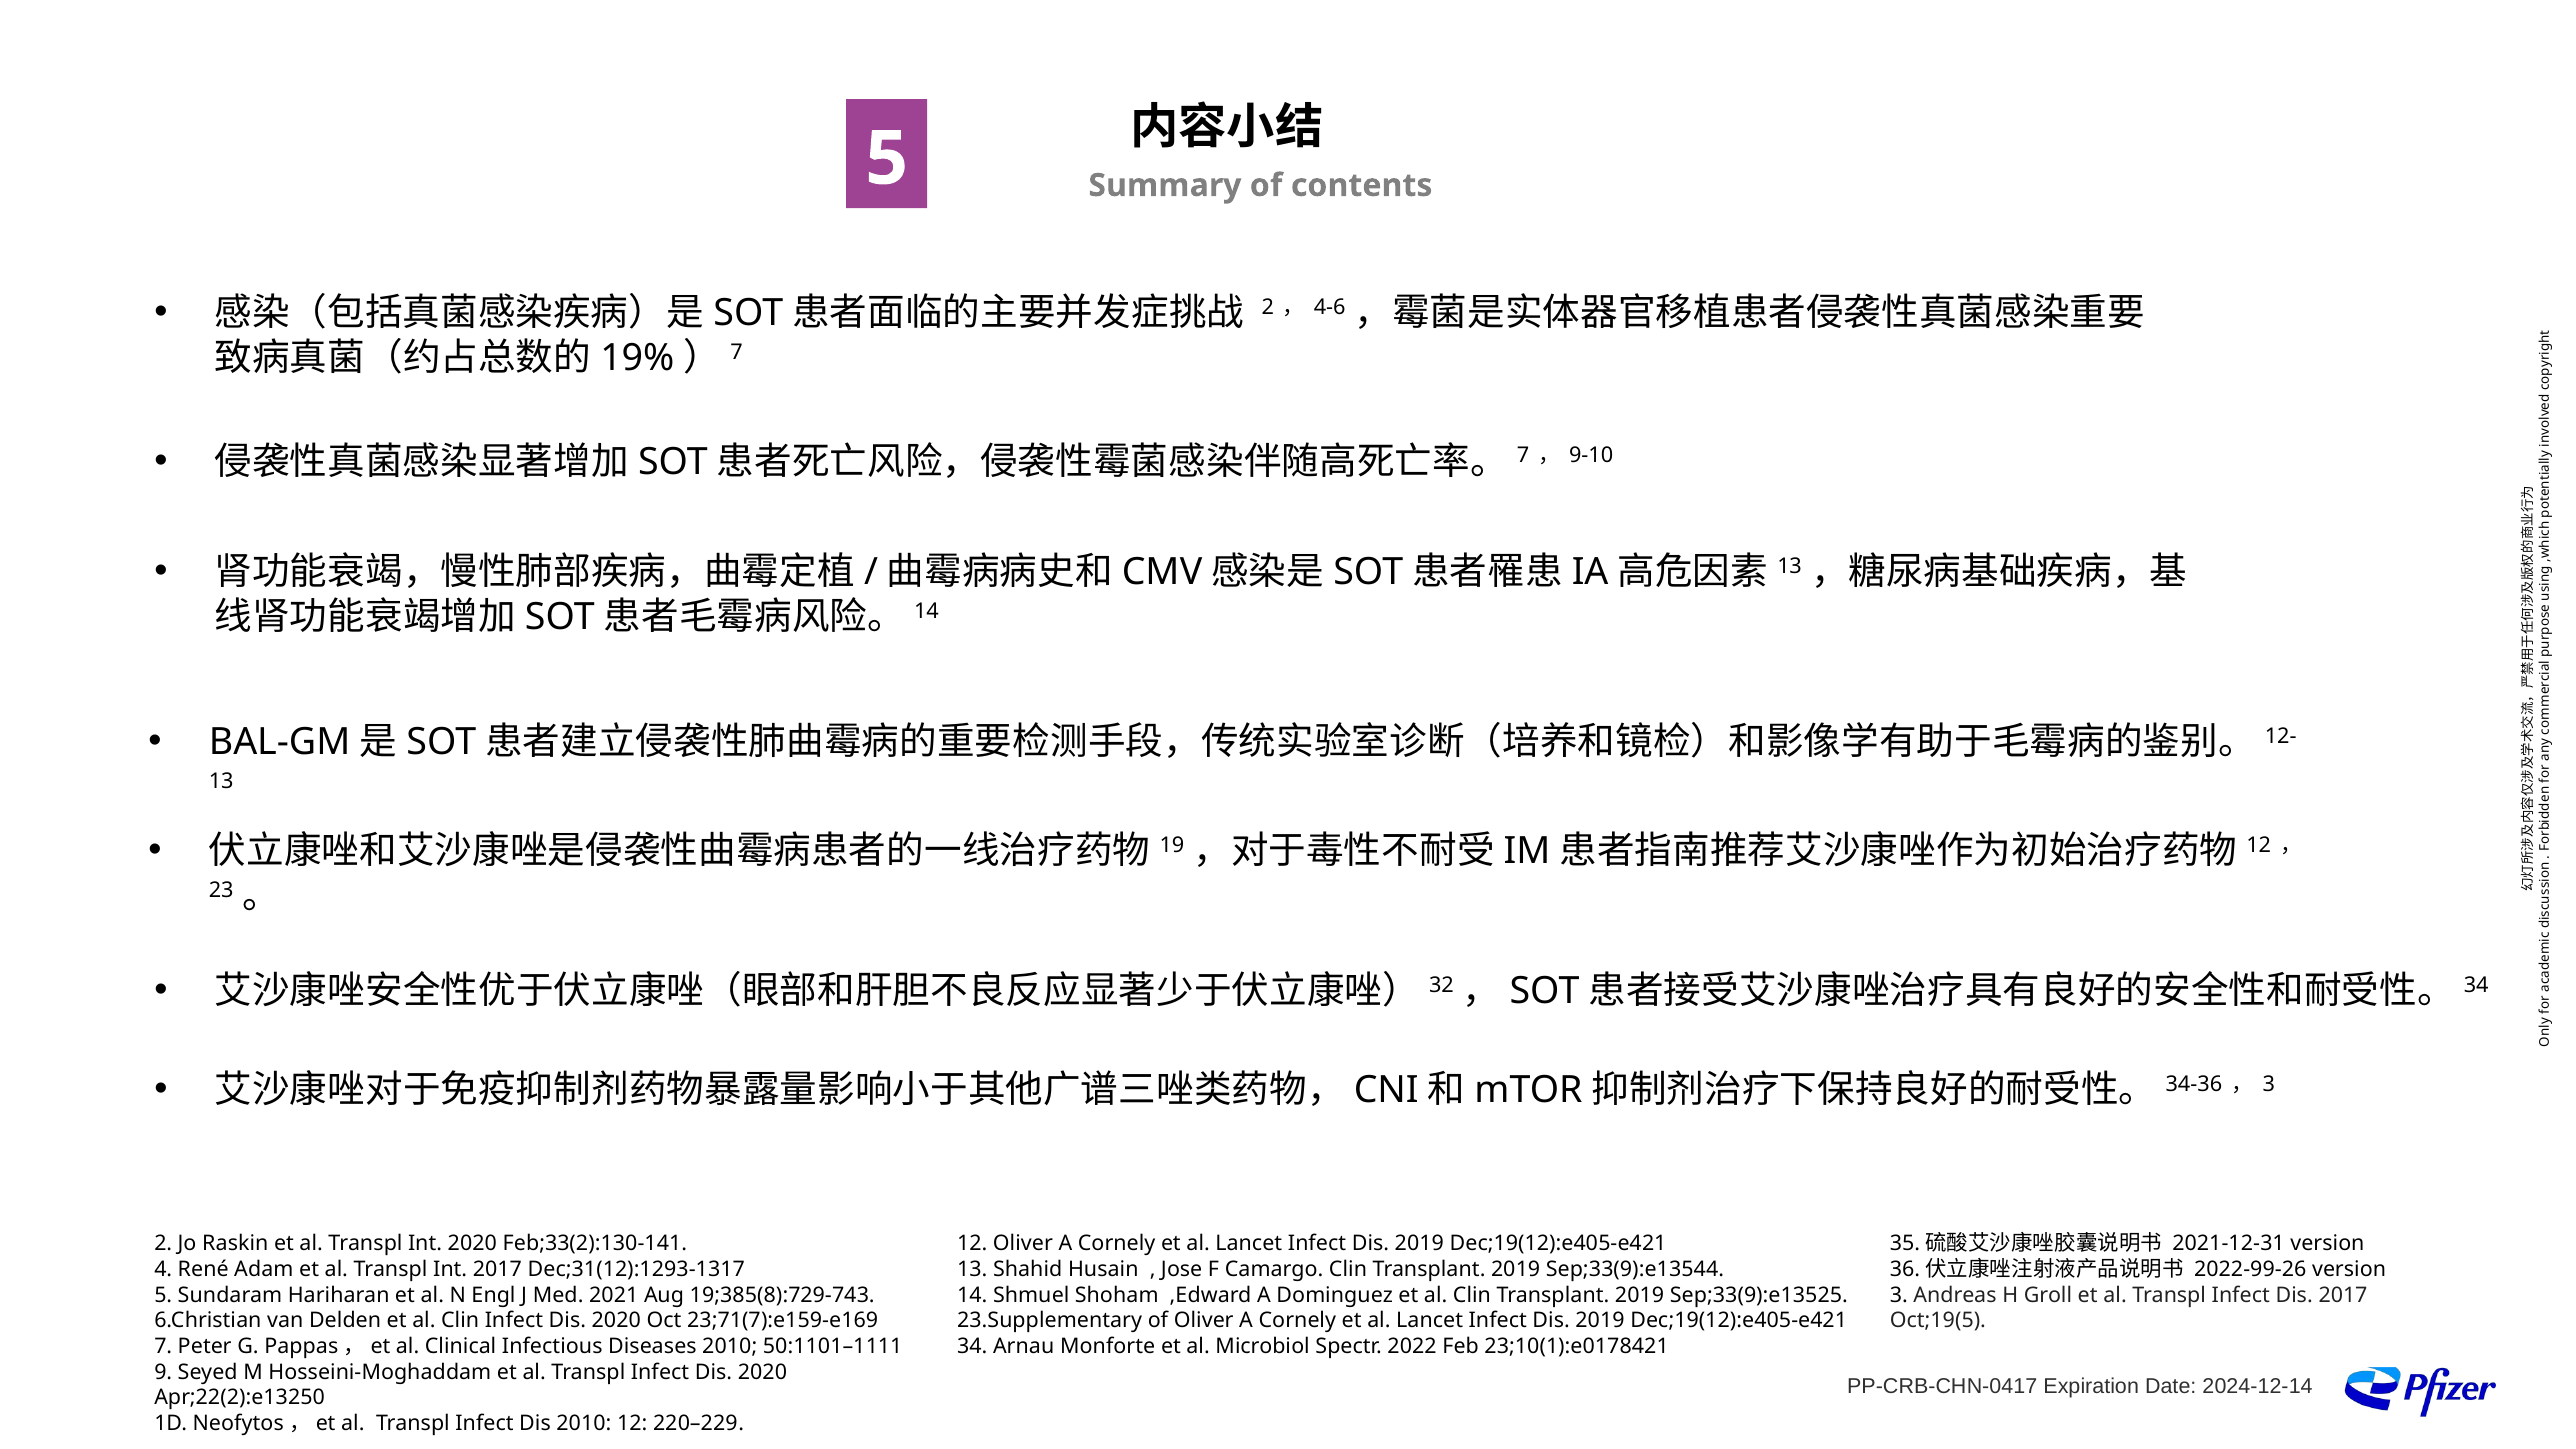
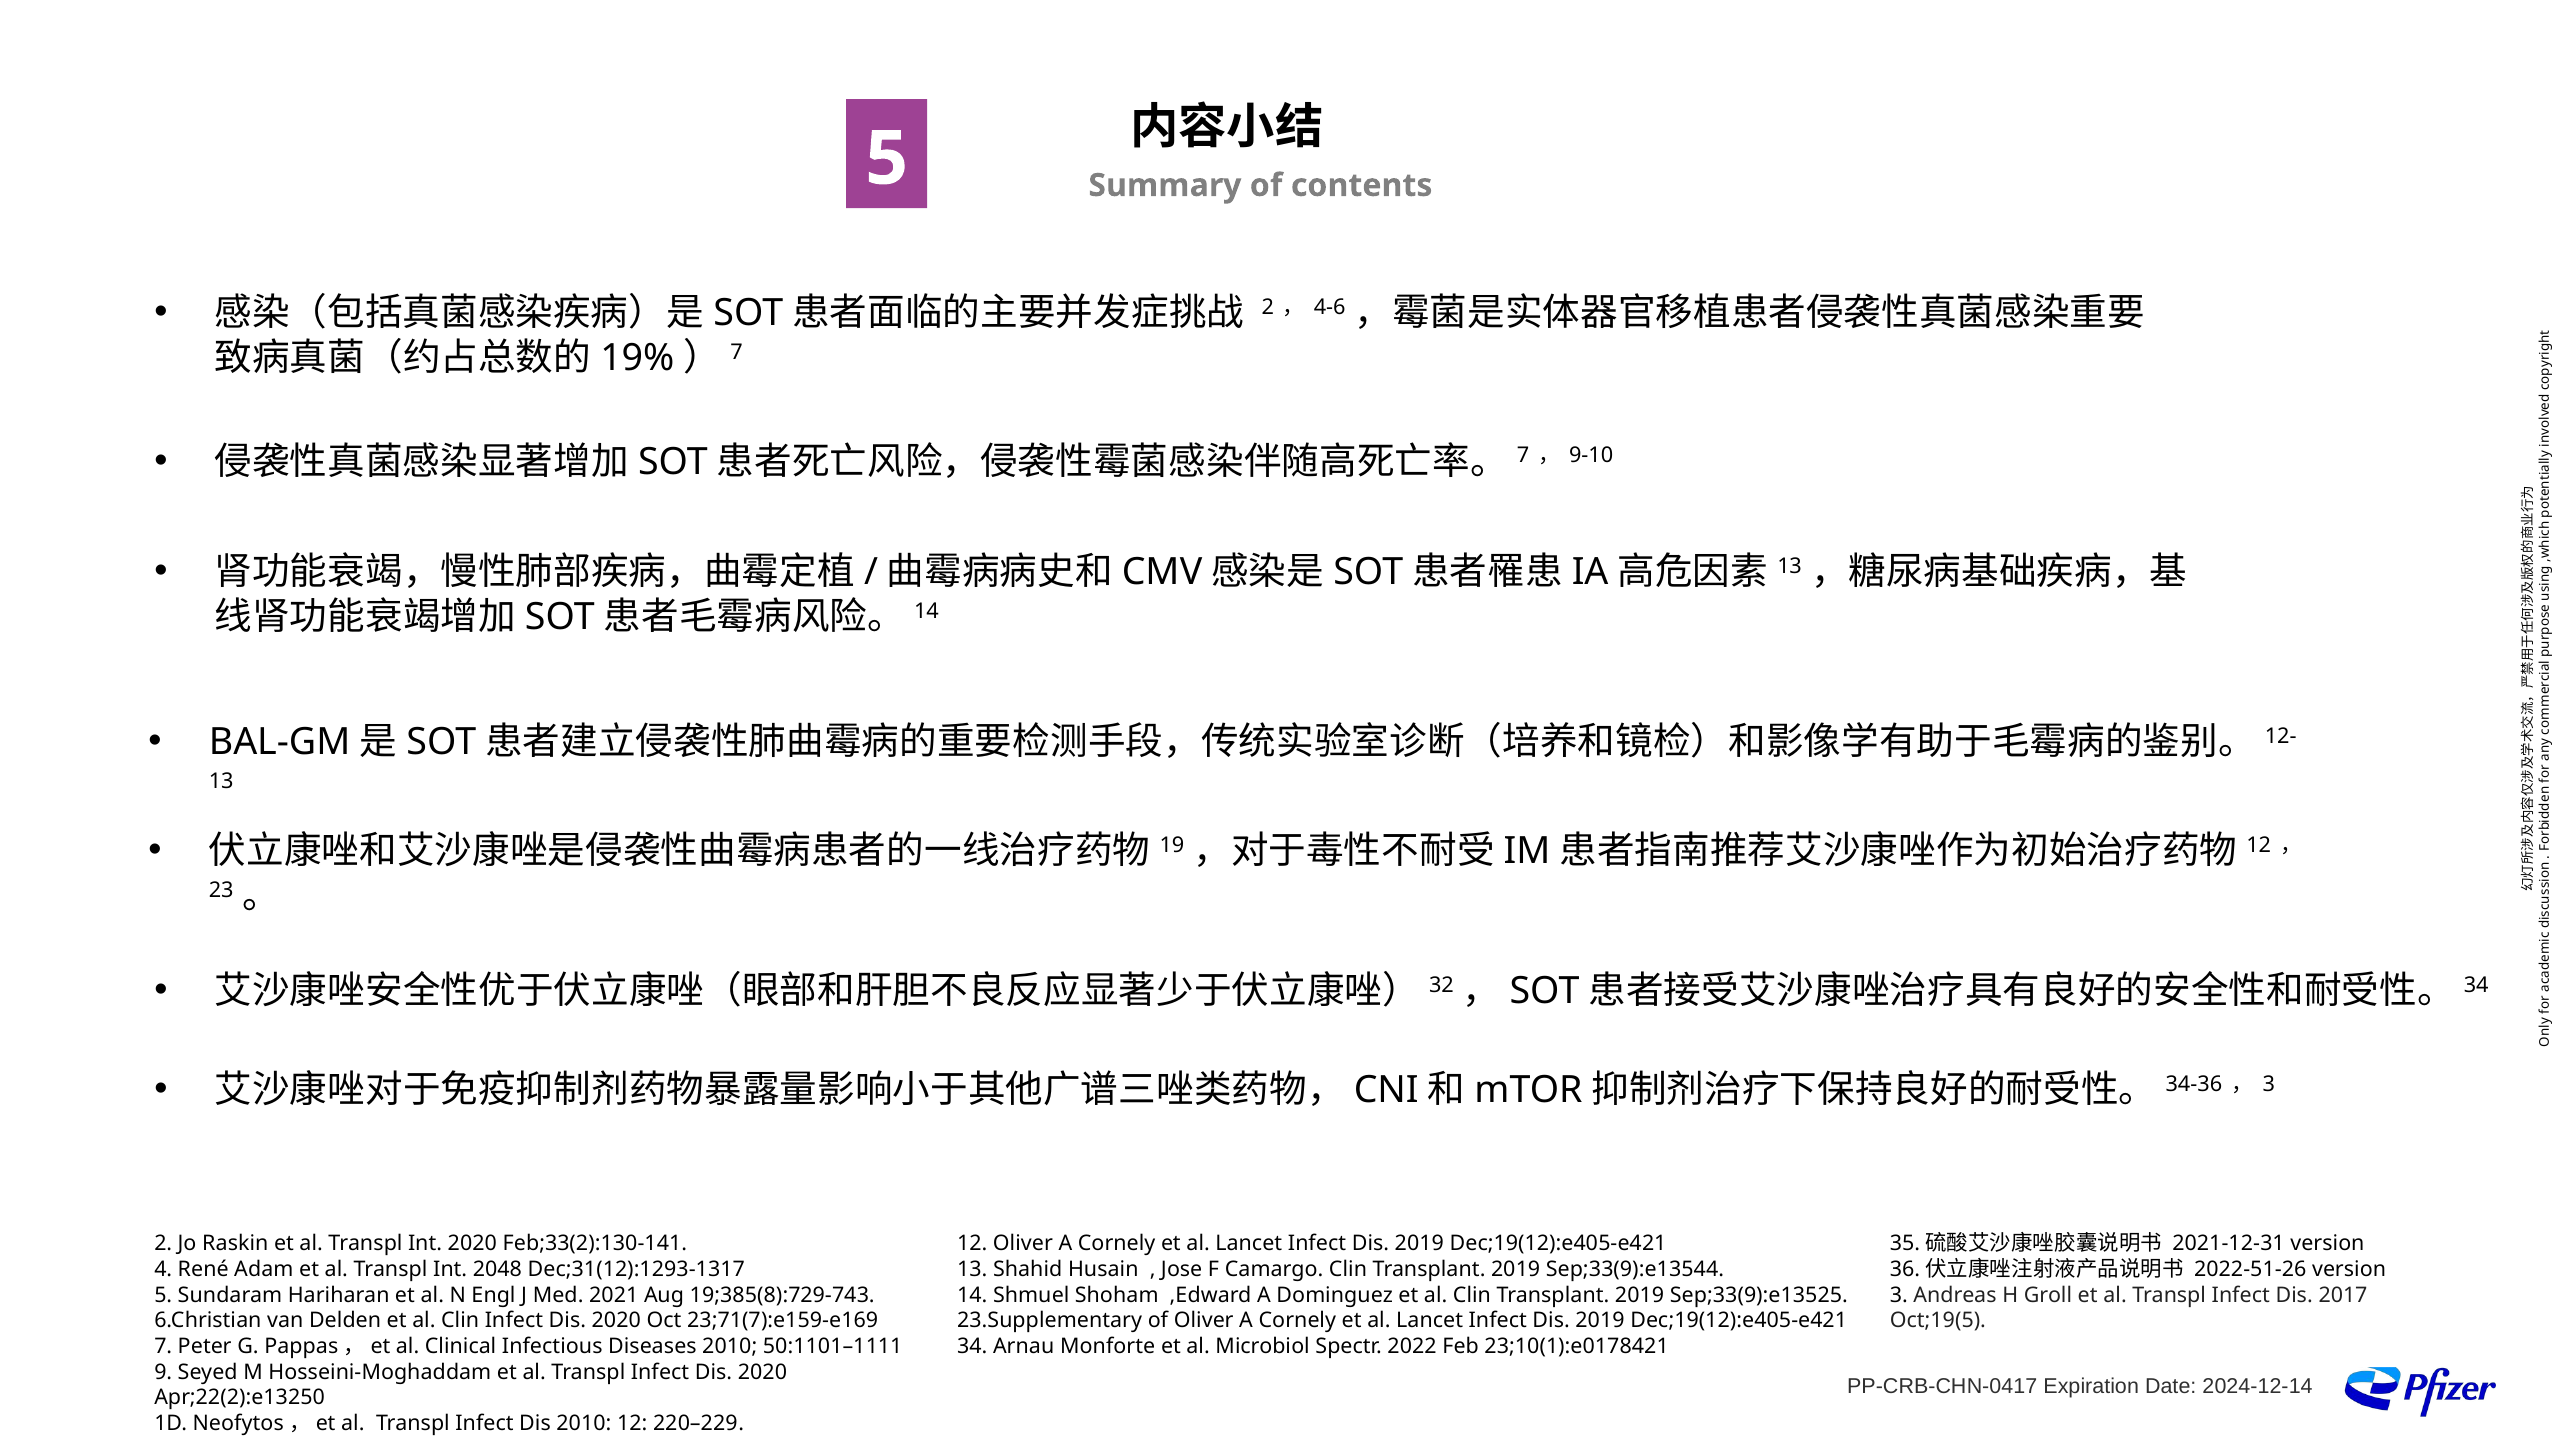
2022-99-26: 2022-99-26 -> 2022-51-26 (2250, 1269)
Int 2017: 2017 -> 2048 (497, 1269)
